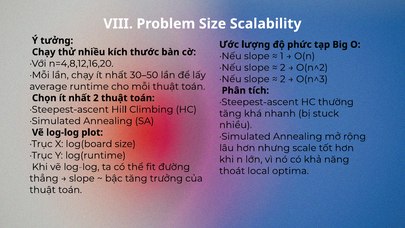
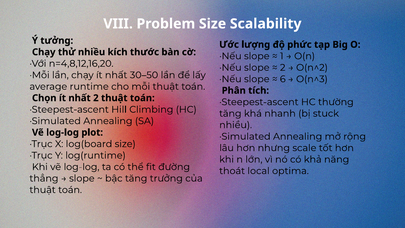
2: 2 -> 6 (283, 79)
